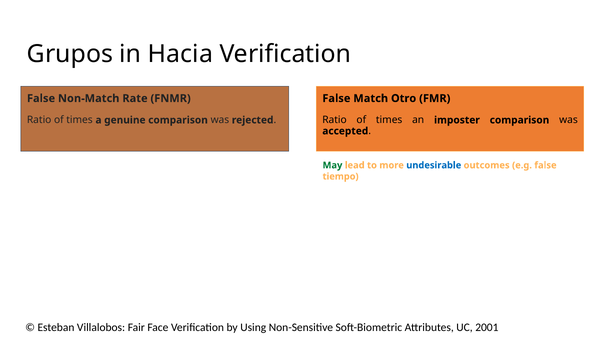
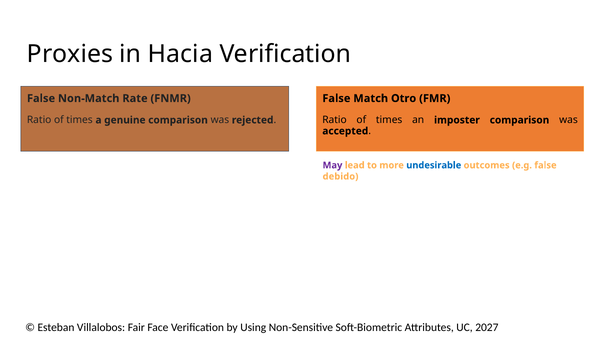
Grupos: Grupos -> Proxies (70, 54)
May colour: green -> purple (332, 165)
tiempo: tiempo -> debido (340, 177)
2001: 2001 -> 2027 (487, 328)
